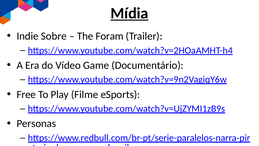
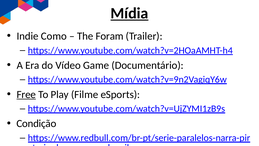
Sobre: Sobre -> Como (54, 36)
Free underline: none -> present (26, 94)
Personas: Personas -> Condição (36, 123)
